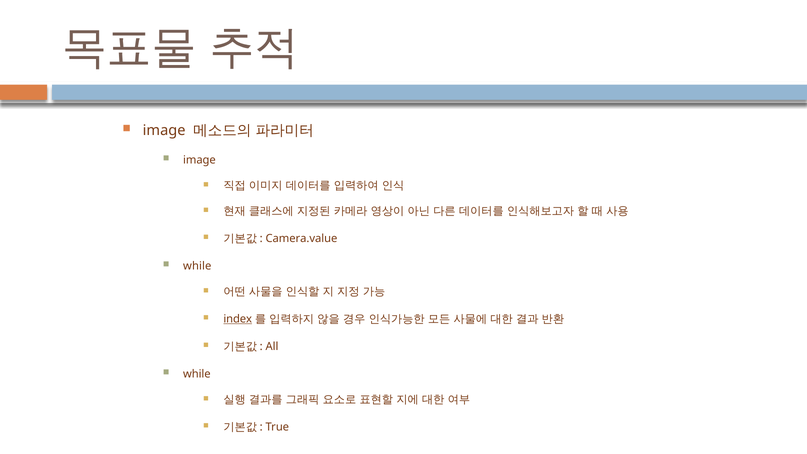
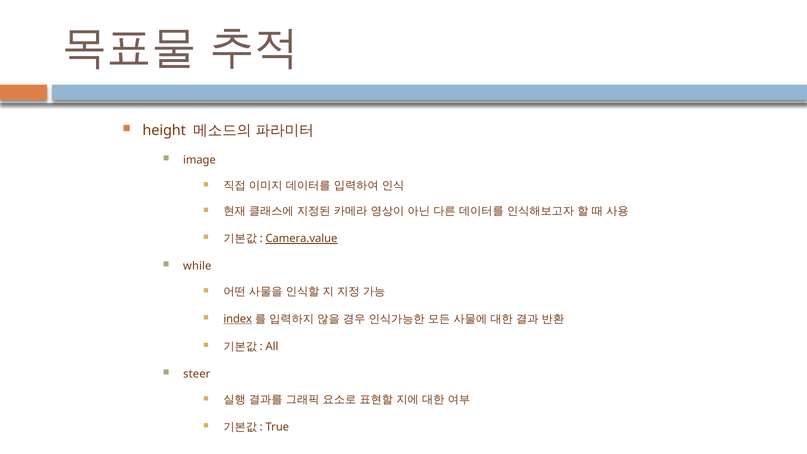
image: image -> height (164, 130)
Camera.value underline: none -> present (301, 239)
while: while -> steer (197, 374)
